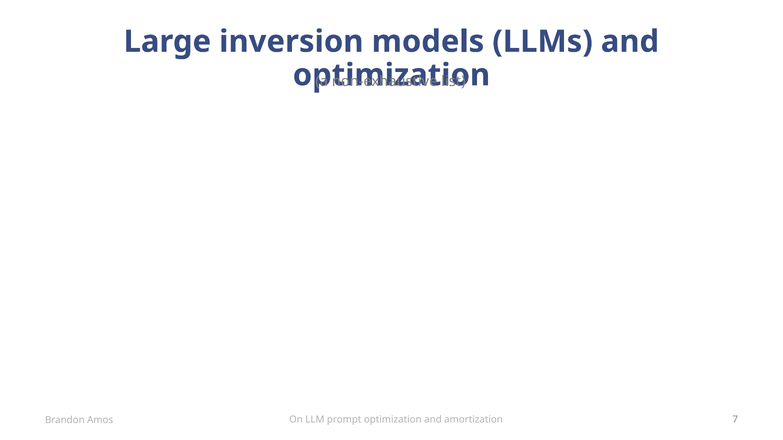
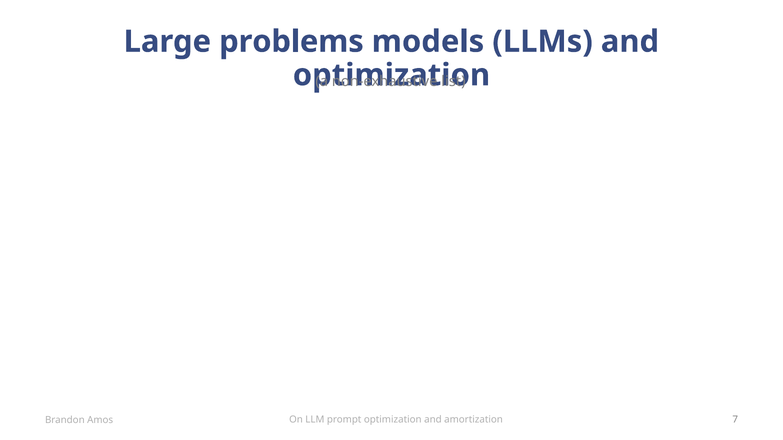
inversion: inversion -> problems (291, 42)
